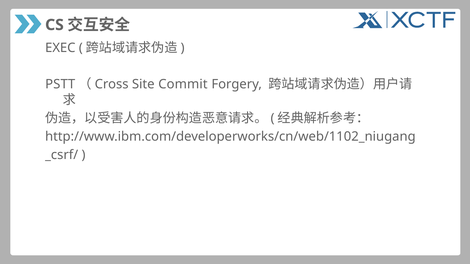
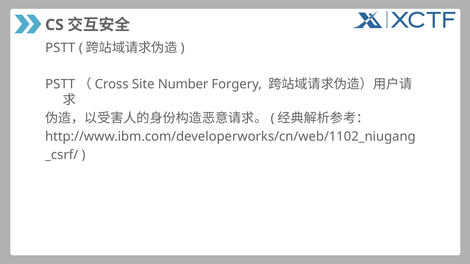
EXEC: EXEC -> PSTT (60, 48)
Commit: Commit -> Number (183, 84)
